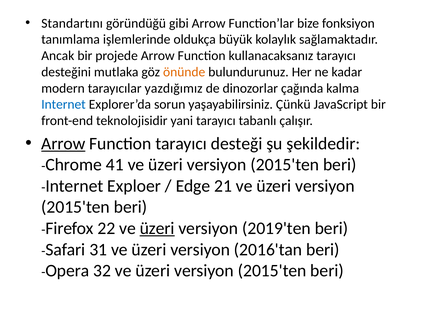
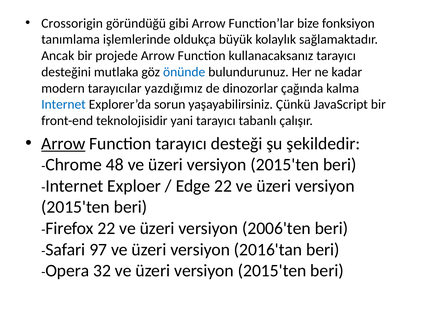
Standartını: Standartını -> Crossorigin (72, 23)
önünde colour: orange -> blue (184, 72)
41: 41 -> 48 (115, 164)
Edge 21: 21 -> 22 (223, 185)
üzeri underline: present -> none (157, 228)
2019'ten: 2019'ten -> 2006'ten (276, 228)
31: 31 -> 97 (98, 249)
